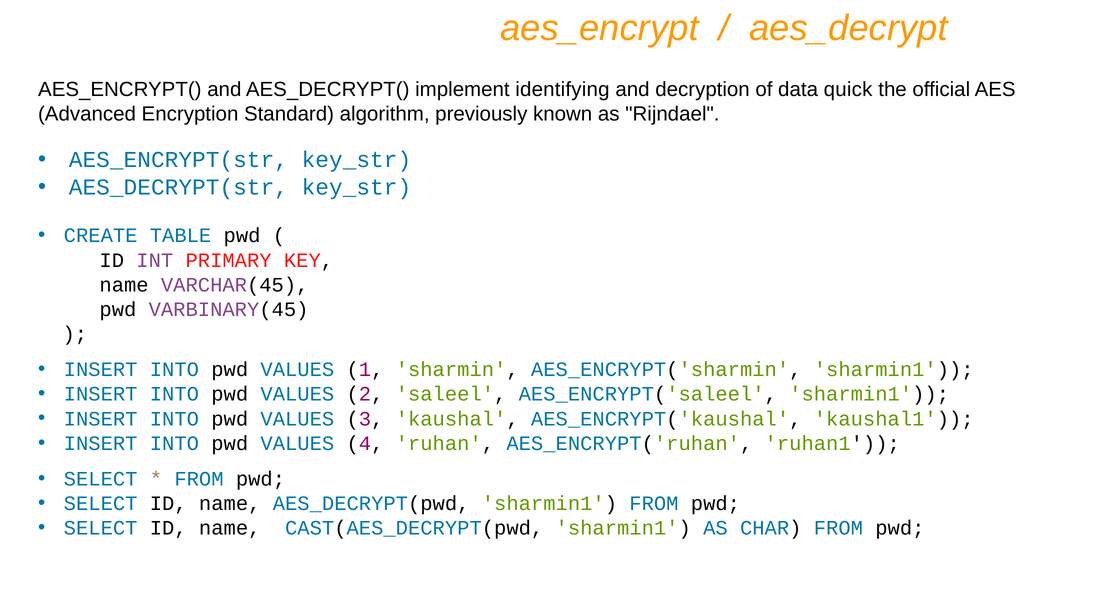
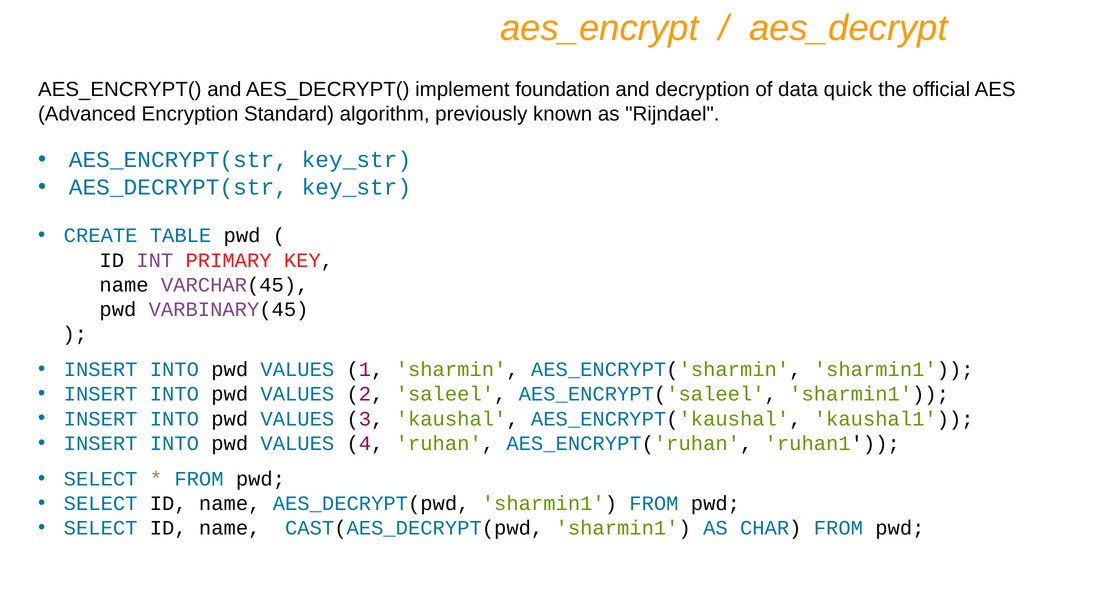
identifying: identifying -> foundation (563, 90)
